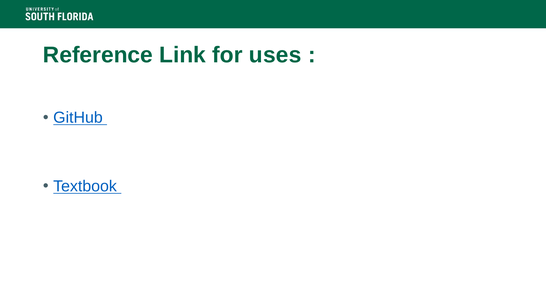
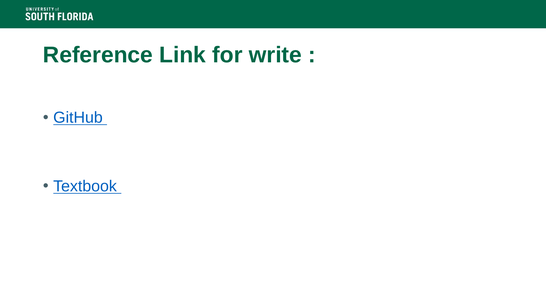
uses: uses -> write (275, 55)
